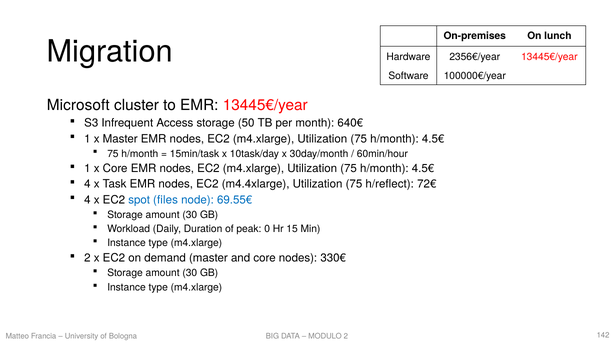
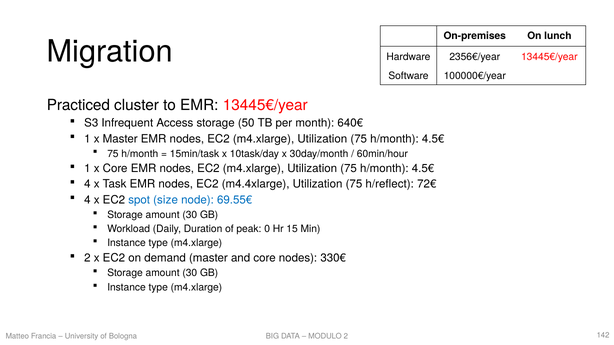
Microsoft: Microsoft -> Practiced (78, 106)
files: files -> size (166, 200)
